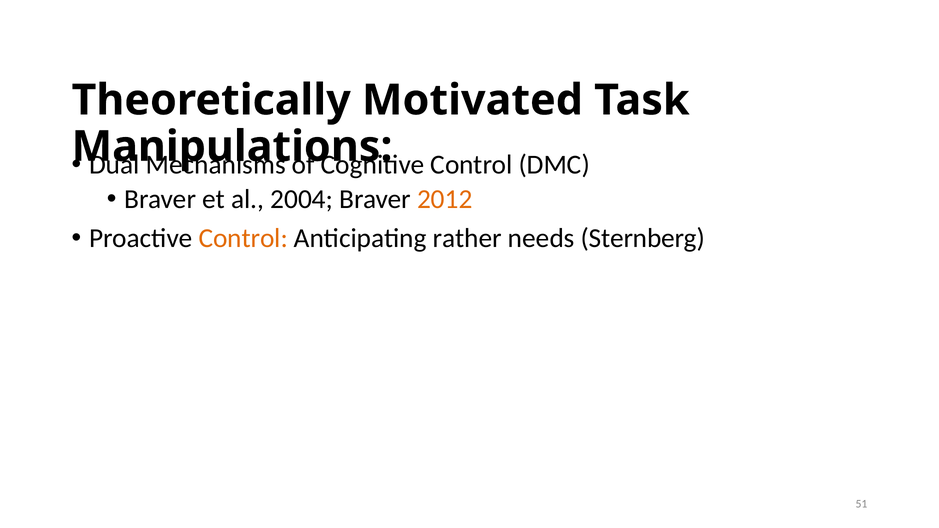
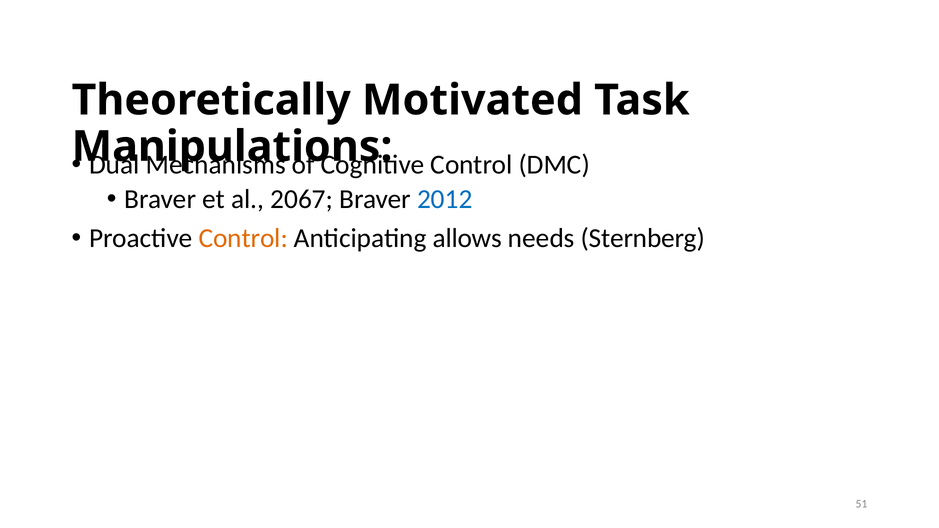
2004: 2004 -> 2067 (302, 199)
2012 colour: orange -> blue (445, 199)
rather: rather -> allows (467, 238)
